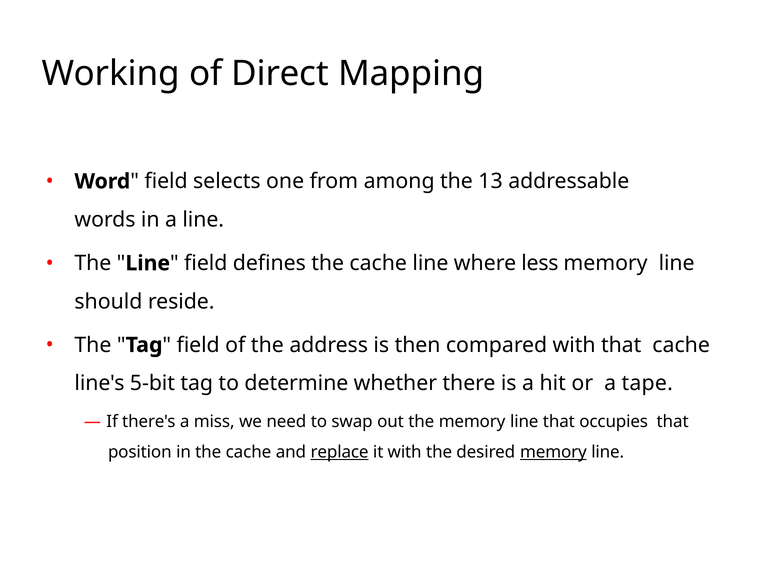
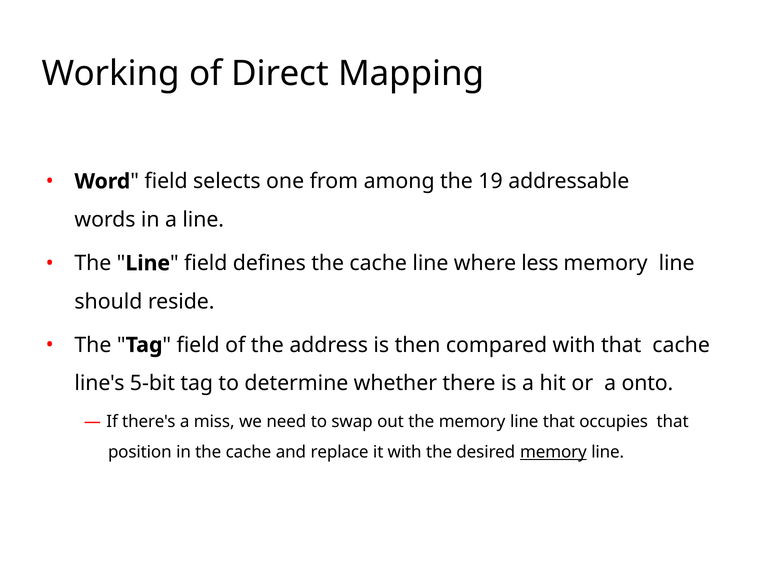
13: 13 -> 19 (491, 181)
tape: tape -> onto (647, 383)
replace underline: present -> none (340, 452)
